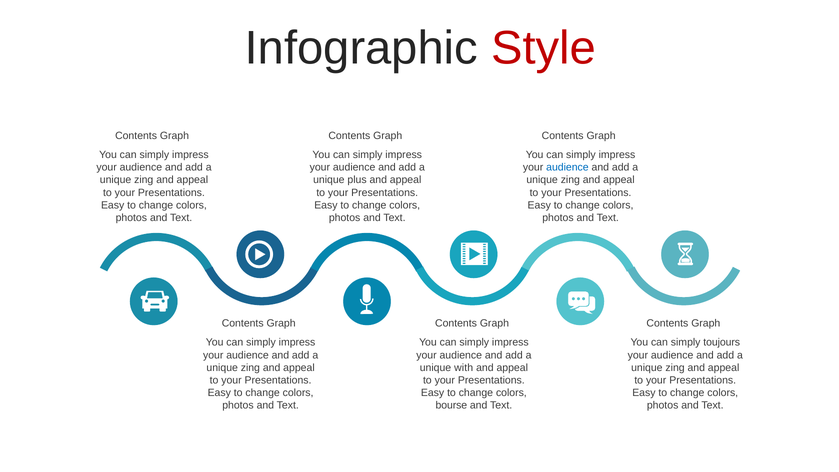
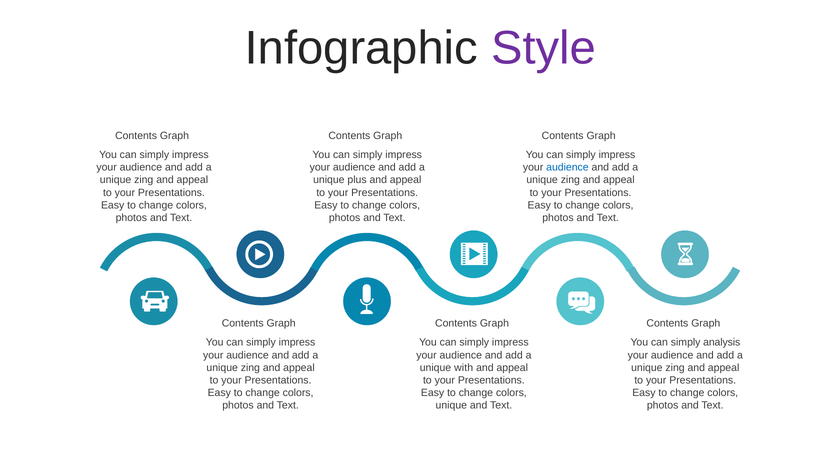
Style colour: red -> purple (544, 48)
toujours: toujours -> analysis (722, 342)
bourse: bourse -> unique (451, 405)
